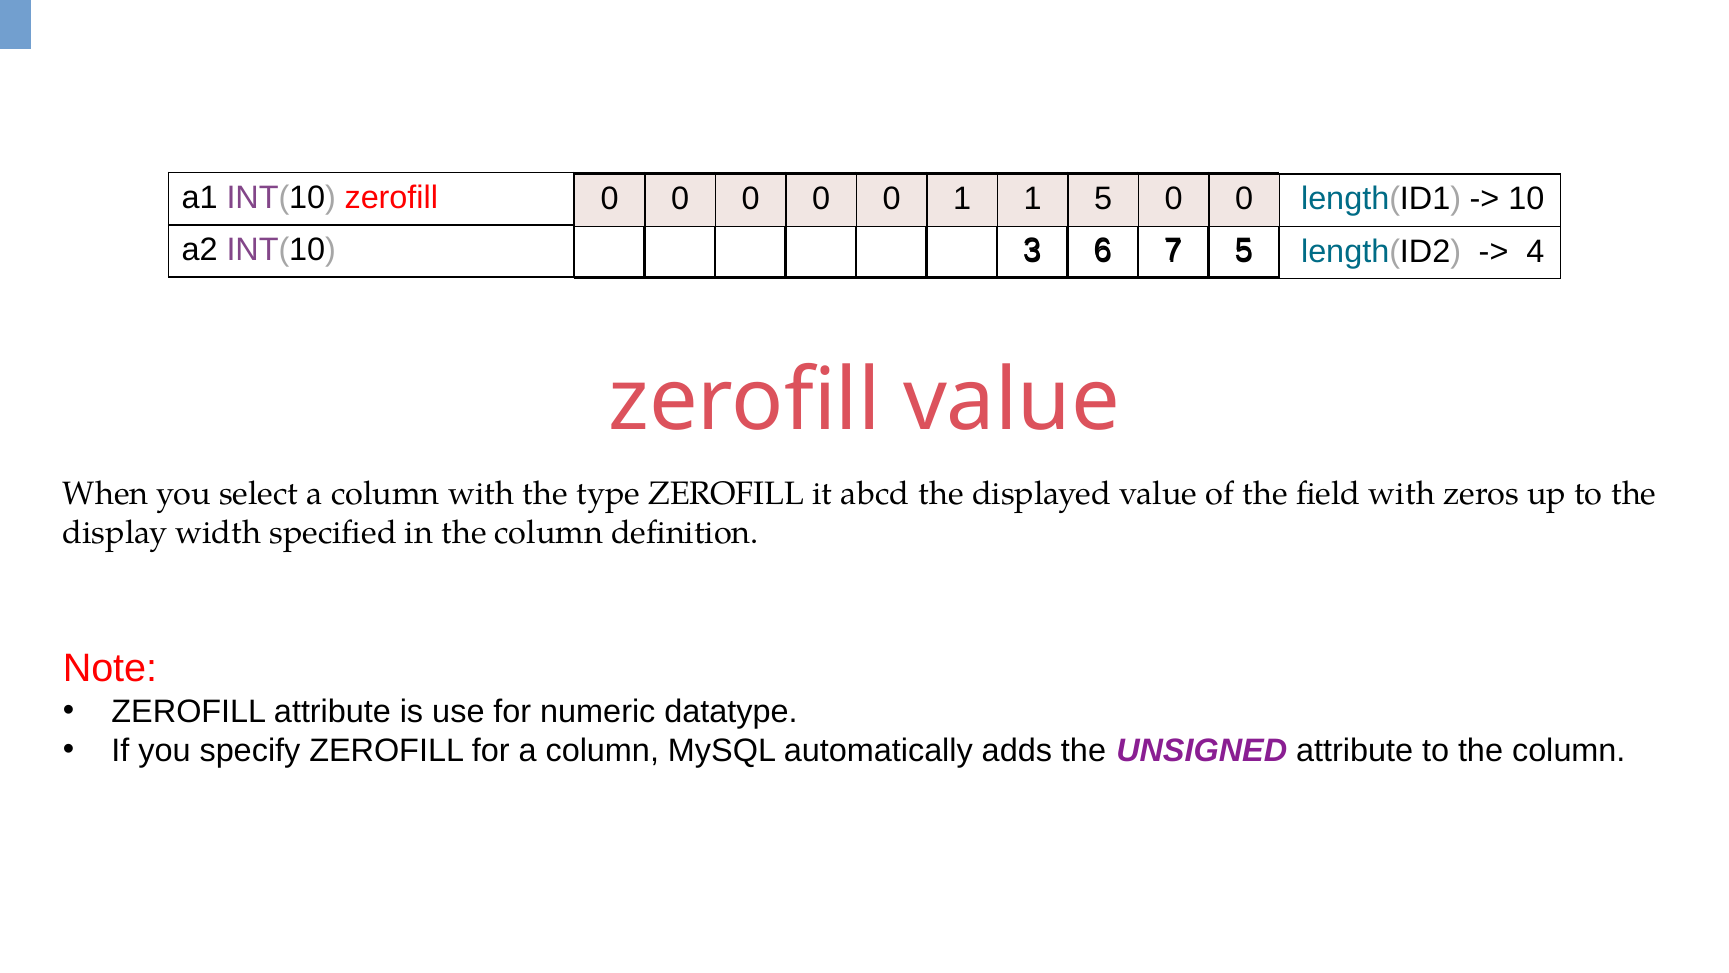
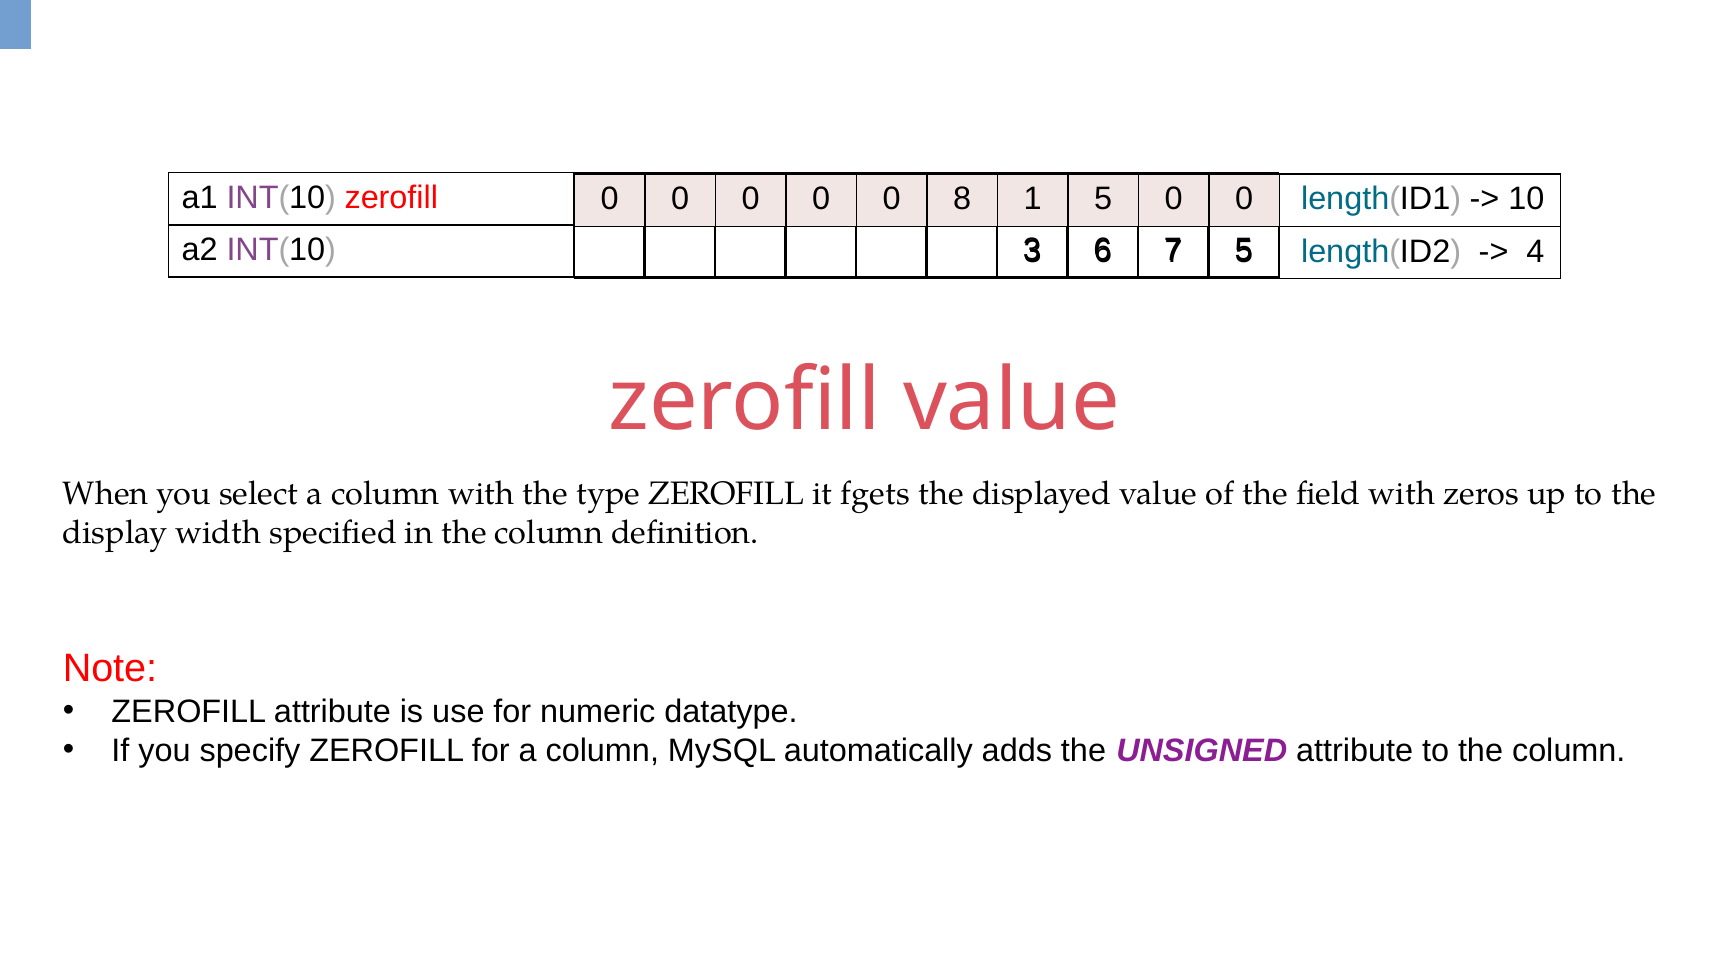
0 1: 1 -> 8 (962, 199)
abcd: abcd -> fgets (875, 494)
